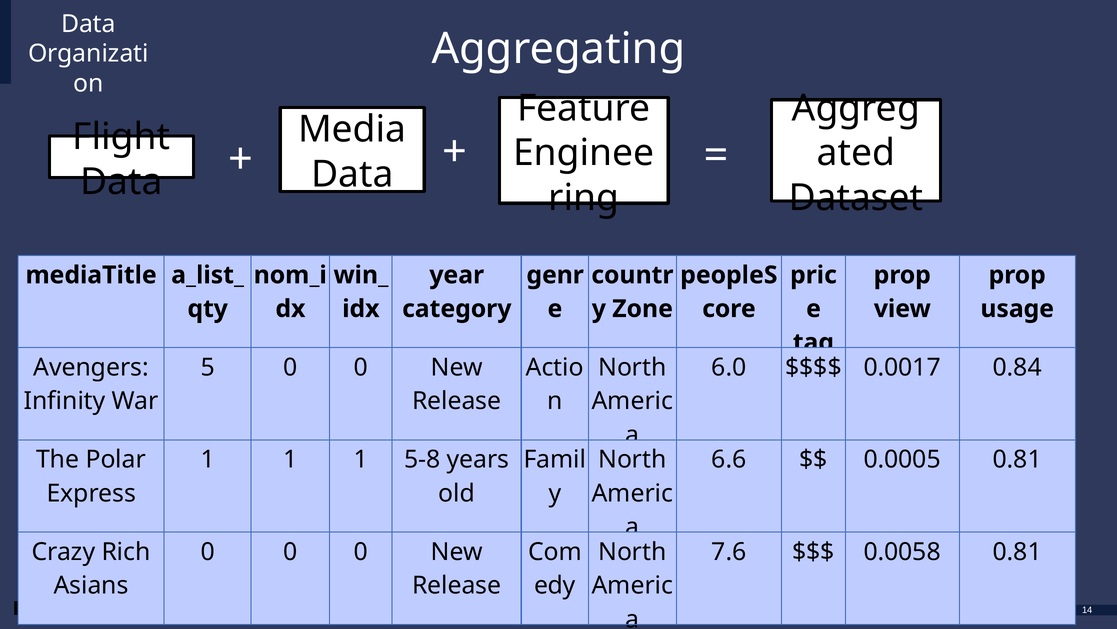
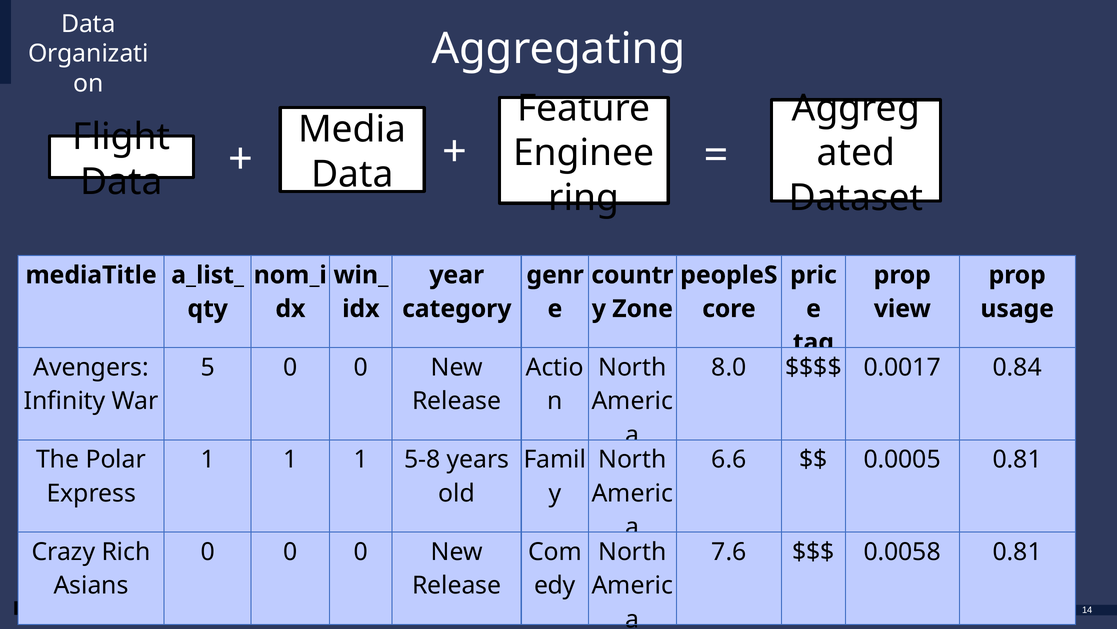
6.0: 6.0 -> 8.0 (729, 367)
